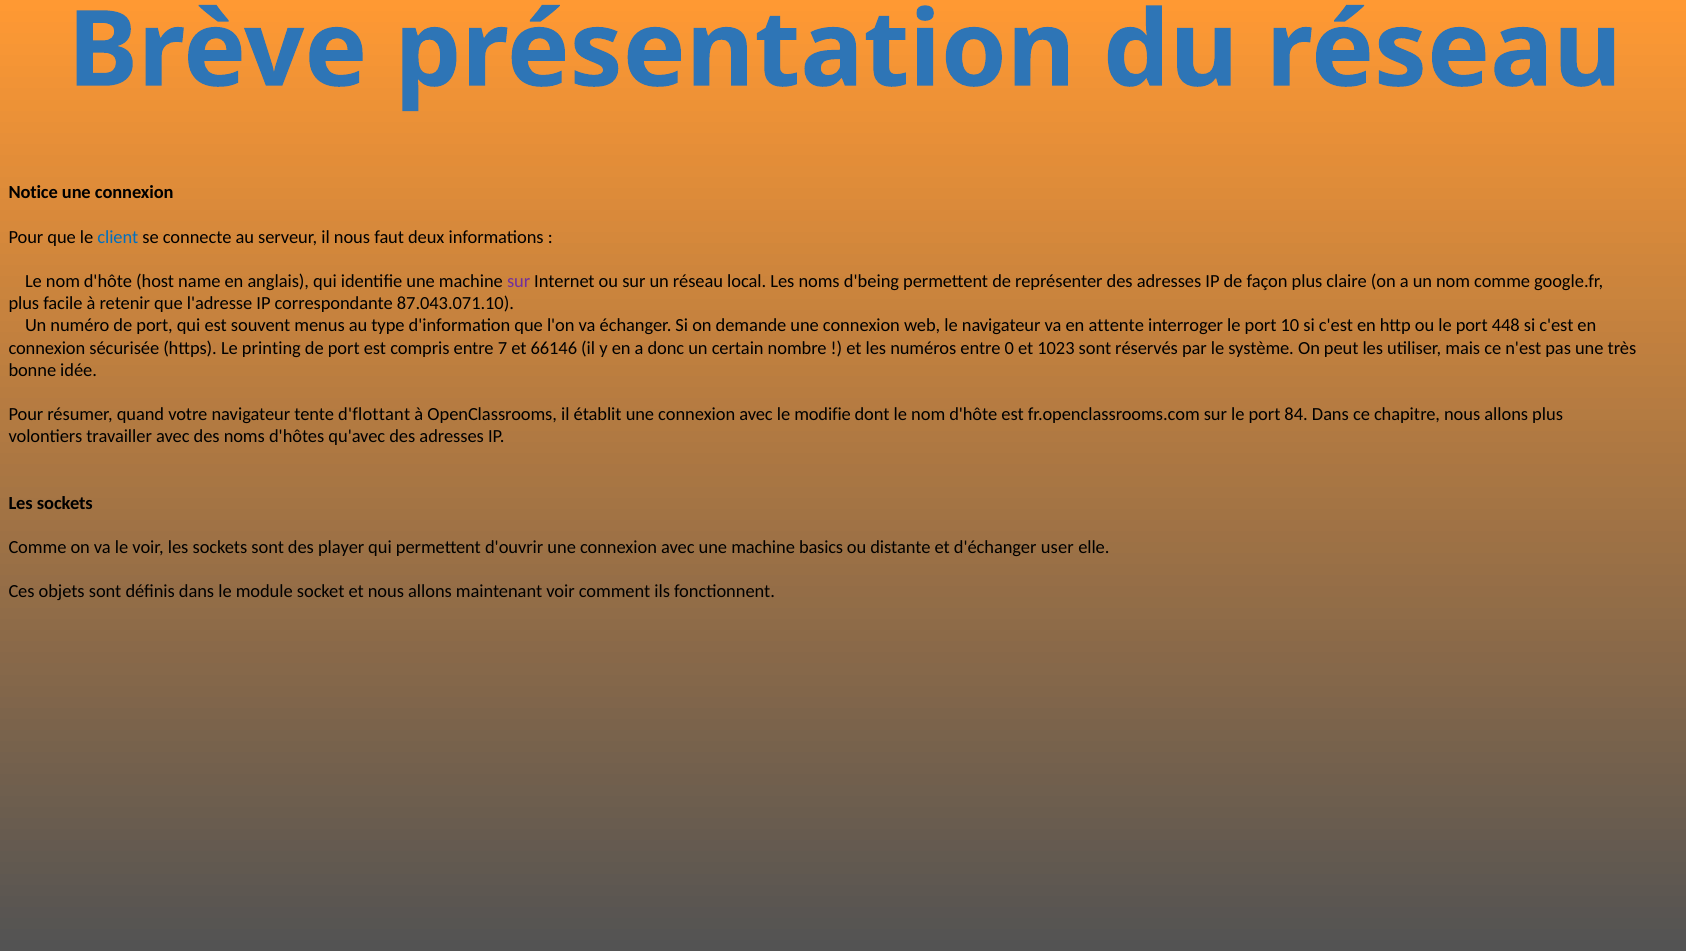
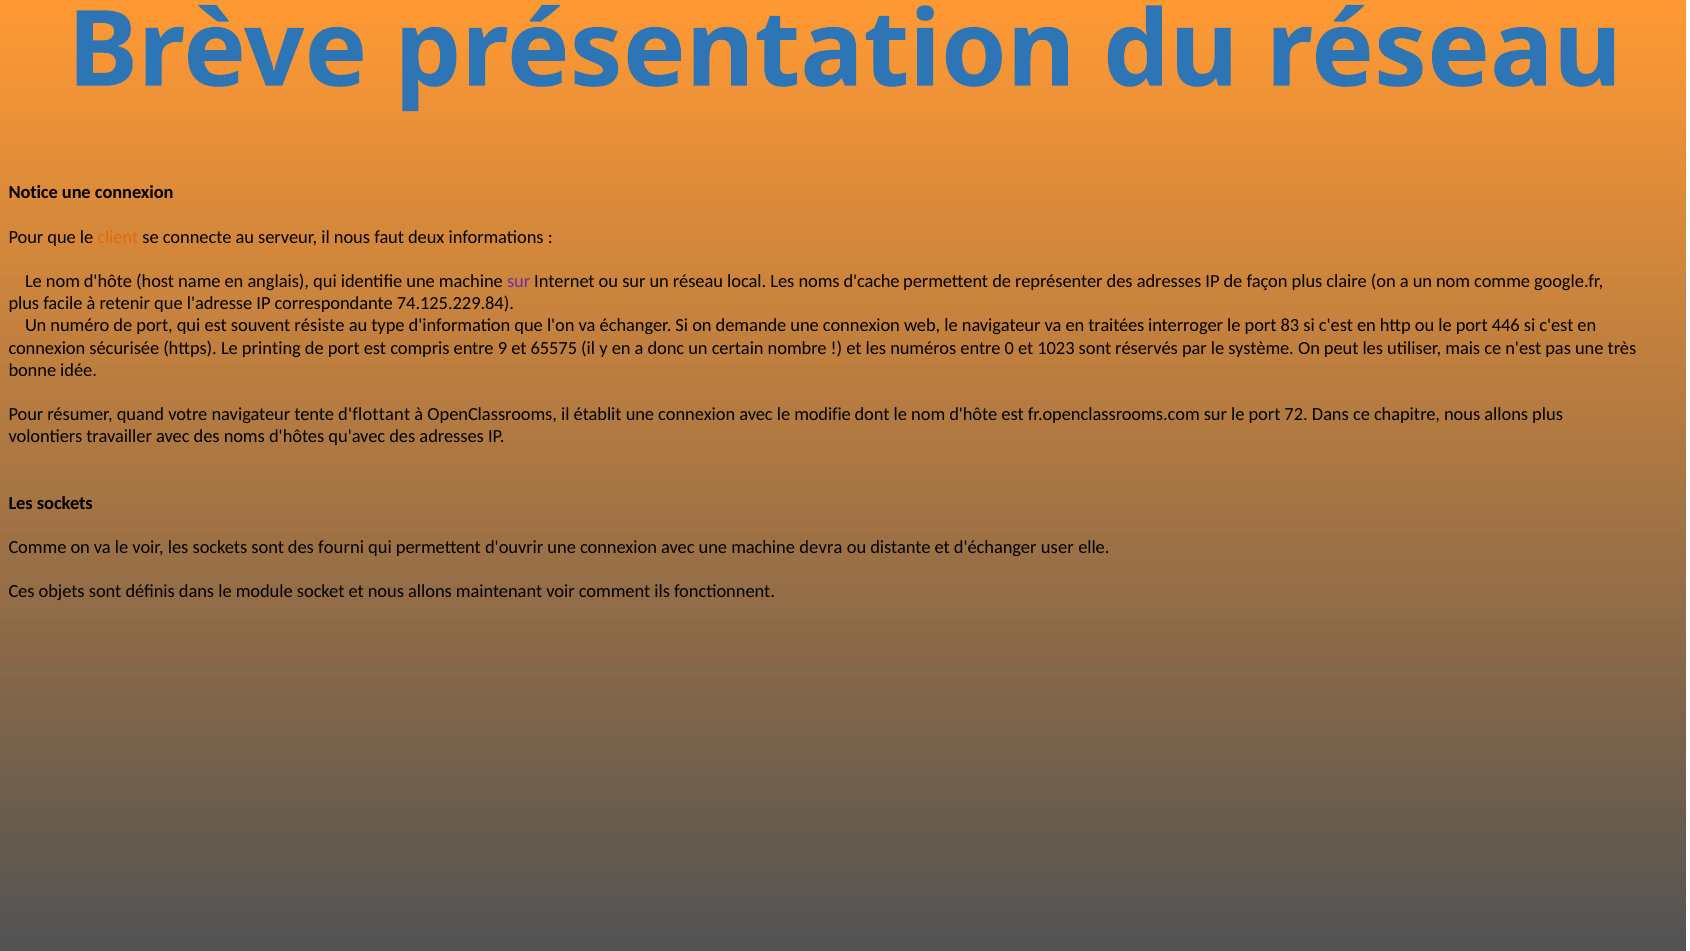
client colour: blue -> orange (118, 237)
d'being: d'being -> d'cache (872, 281)
87.043.071.10: 87.043.071.10 -> 74.125.229.84 (455, 304)
menus: menus -> résiste (320, 326)
attente: attente -> traitées (1116, 326)
10: 10 -> 83 (1290, 326)
448: 448 -> 446 (1506, 326)
7: 7 -> 9 (502, 348)
66146: 66146 -> 65575 (554, 348)
84: 84 -> 72 (1296, 414)
player: player -> fourni (341, 547)
basics: basics -> devra (821, 547)
